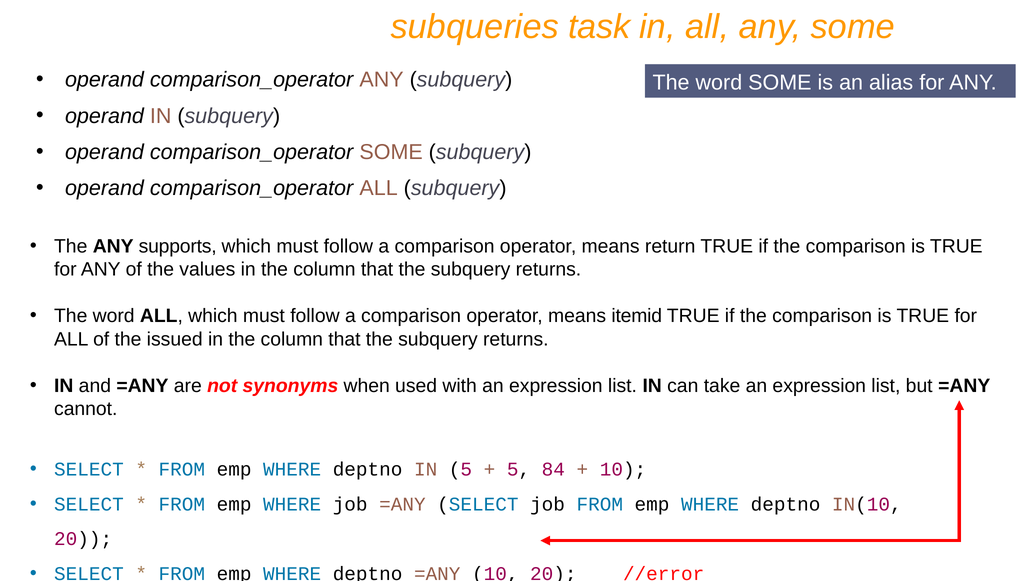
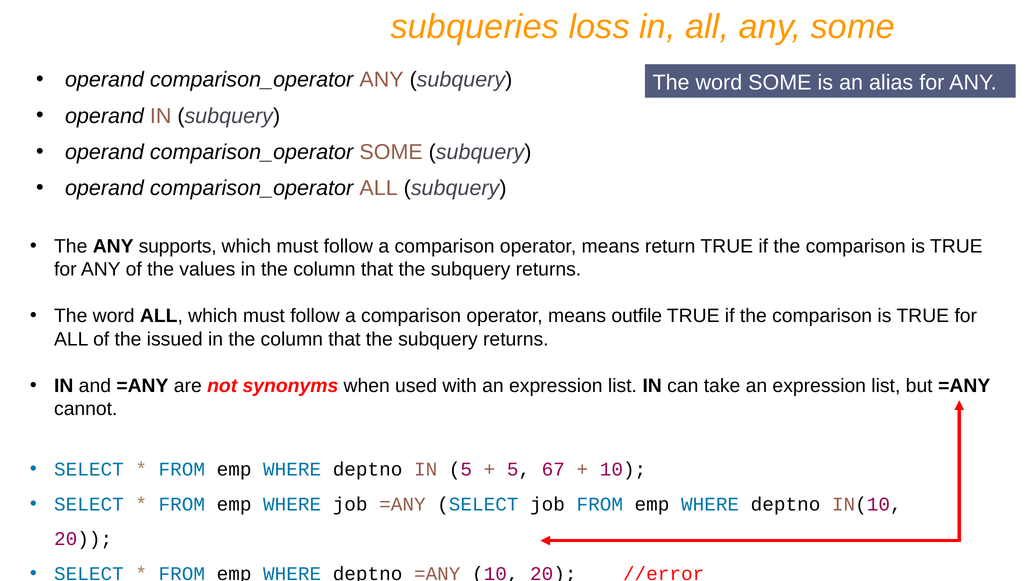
task: task -> loss (599, 27)
itemid: itemid -> outfile (637, 316)
84: 84 -> 67 (553, 469)
